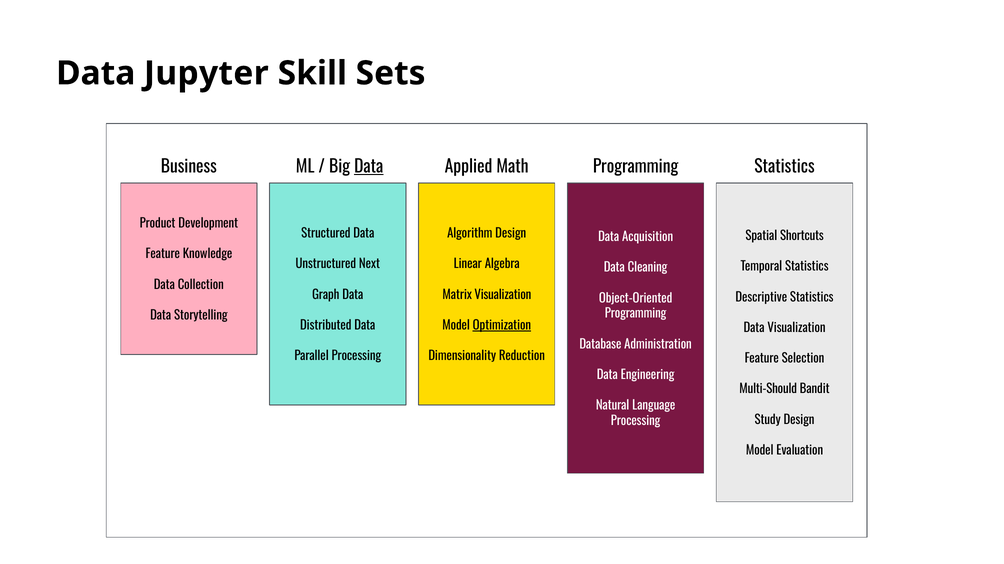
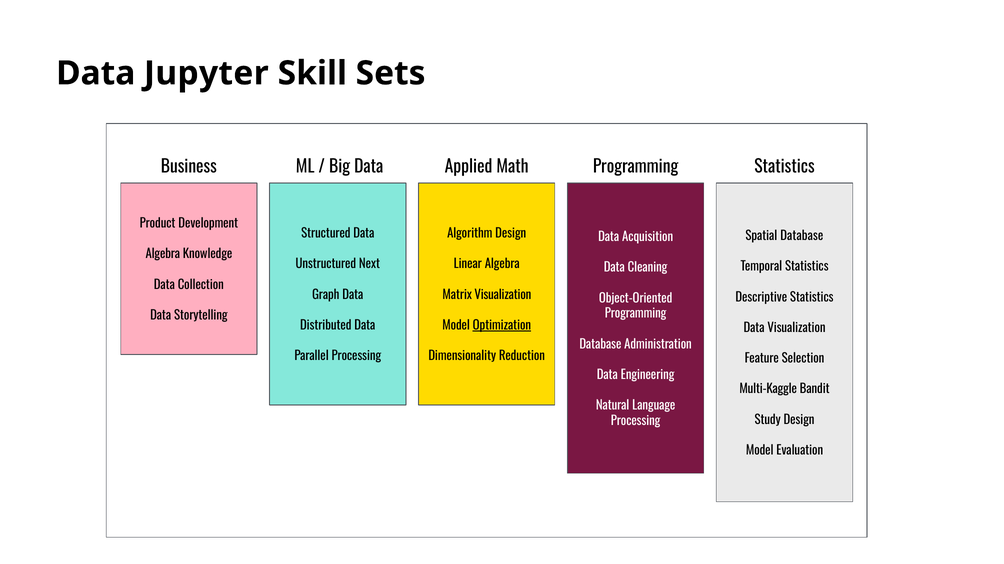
Data underline: present -> none (369, 167)
Spatial Shortcuts: Shortcuts -> Database (802, 236)
Feature: Feature -> Algebra (163, 254)
Multi-Should: Multi-Should -> Multi-Kaggle (768, 389)
